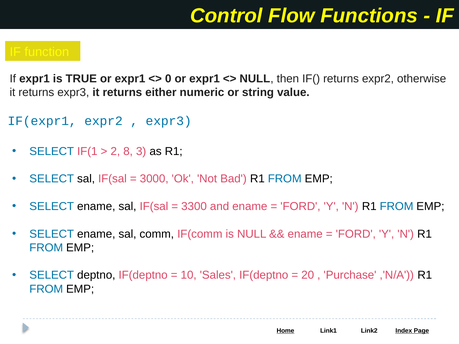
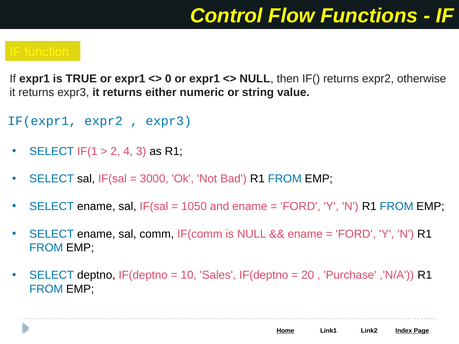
8: 8 -> 4 (128, 151)
3300: 3300 -> 1050 (194, 207)
